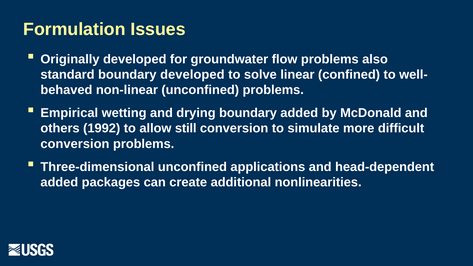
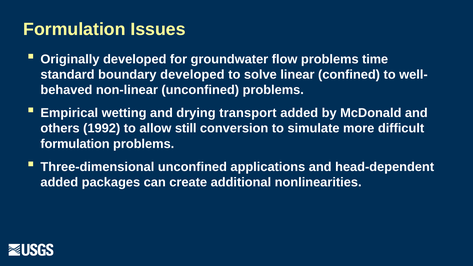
also: also -> time (375, 59)
drying boundary: boundary -> transport (248, 113)
conversion: conversion -> formulation (75, 144)
